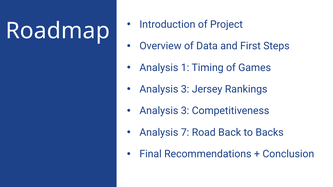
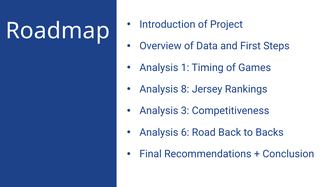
3: 3 -> 8 (185, 89)
7: 7 -> 6 (185, 133)
